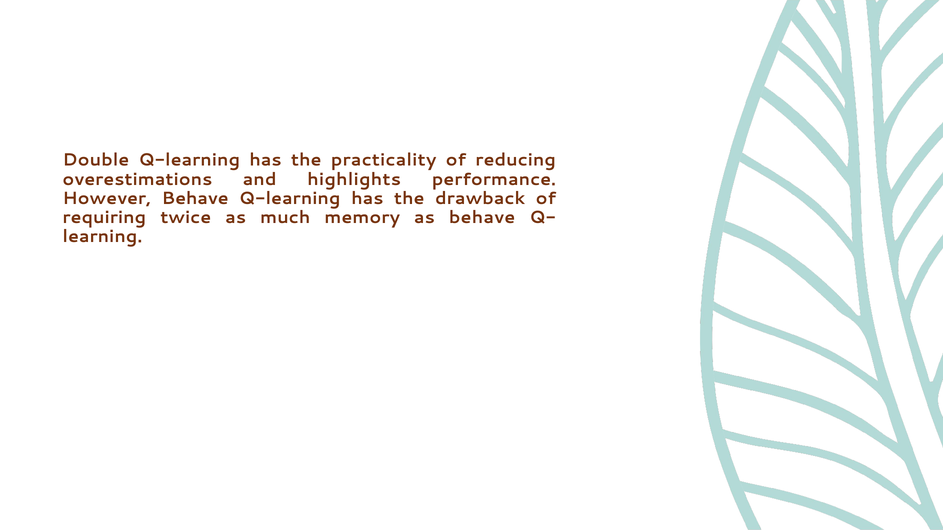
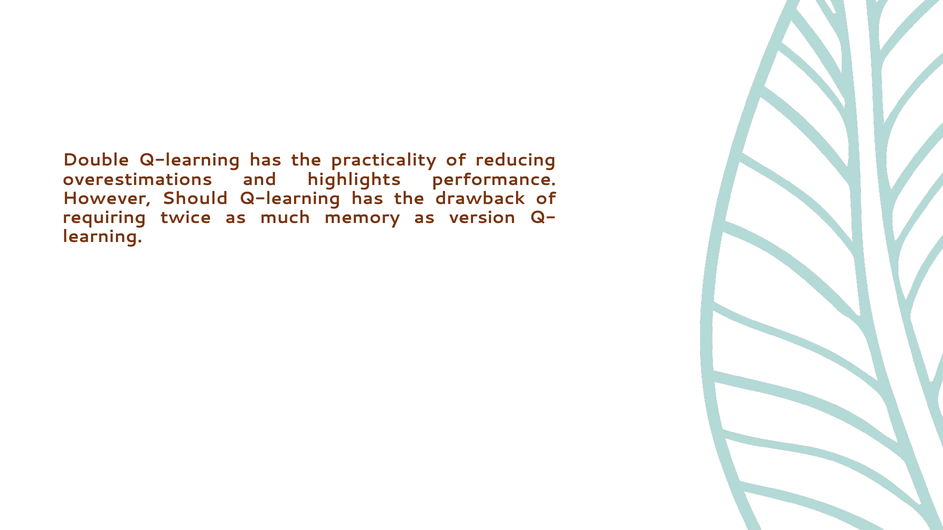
However Behave: Behave -> Should (195, 198)
as behave: behave -> version (482, 218)
